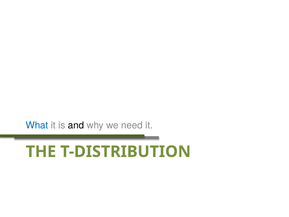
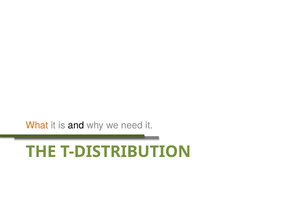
What colour: blue -> orange (37, 125)
